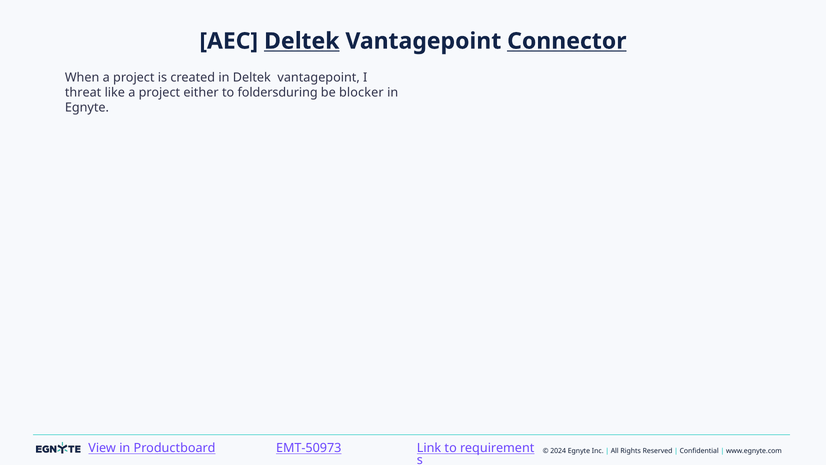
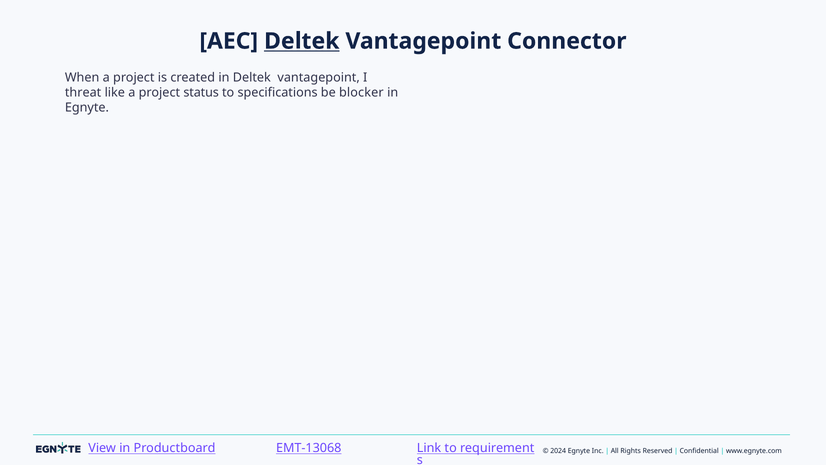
Connector underline: present -> none (567, 41)
either: either -> status (201, 92)
foldersduring: foldersduring -> specifications (278, 92)
EMT-50973: EMT-50973 -> EMT-13068 (309, 448)
